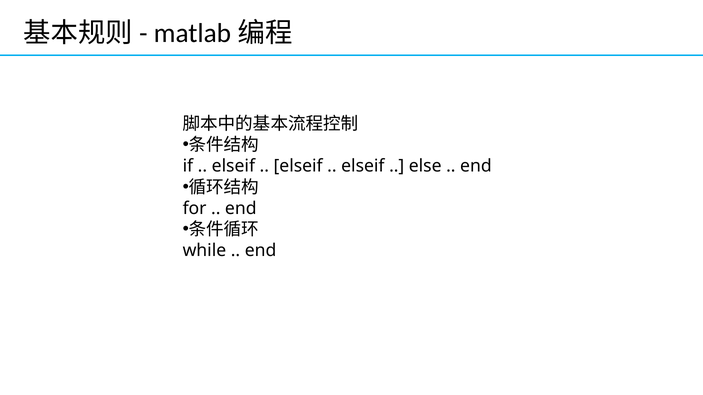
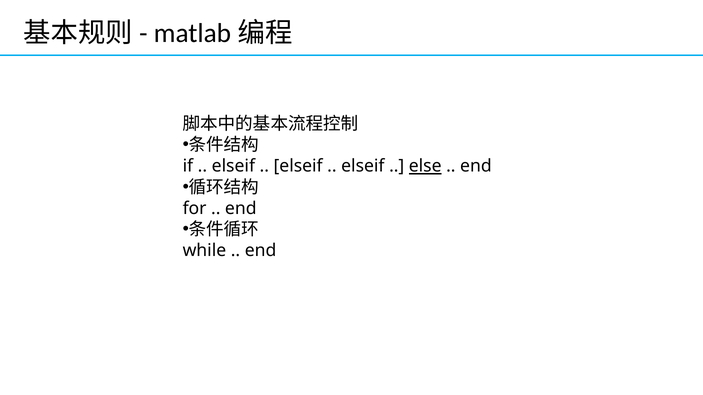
else underline: none -> present (425, 166)
